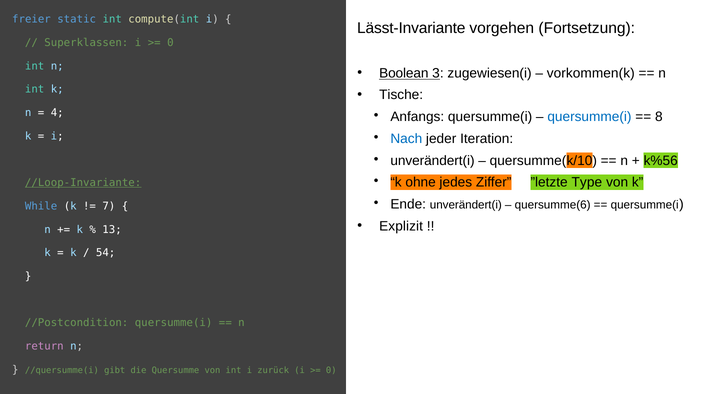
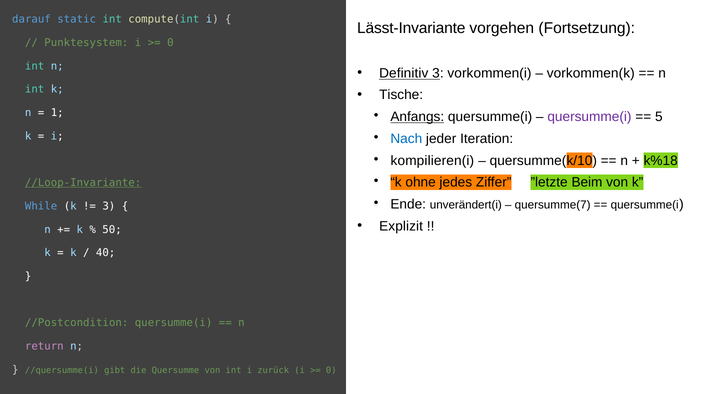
freier: freier -> darauf (31, 19)
Superklassen: Superklassen -> Punktesystem (86, 43)
Boolean: Boolean -> Definitiv (404, 73)
zugewiesen(i: zugewiesen(i -> vorkommen(i (490, 73)
4: 4 -> 1 (57, 113)
Anfangs underline: none -> present (417, 117)
quersumme(i colour: blue -> purple (589, 117)
8: 8 -> 5 (659, 117)
unverändert(i: unverändert(i -> kompilieren(i (432, 161)
k%56: k%56 -> k%18 (661, 161)
Type: Type -> Beim (587, 183)
quersumme(6: quersumme(6 -> quersumme(7 (553, 205)
7: 7 -> 3 (109, 206)
13: 13 -> 50 (112, 230)
54: 54 -> 40 (106, 253)
